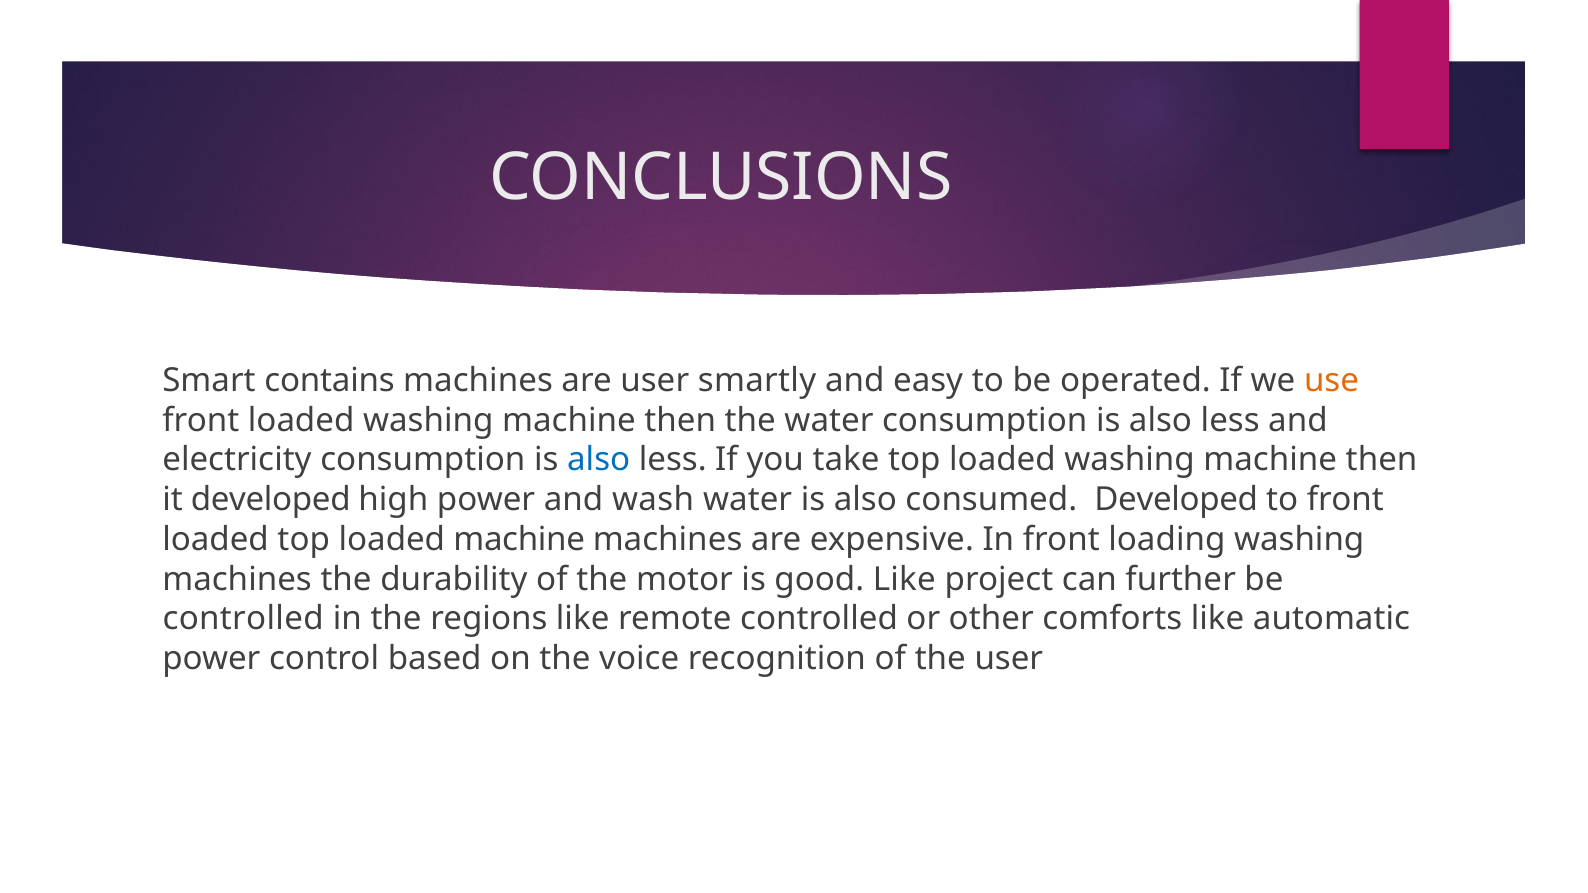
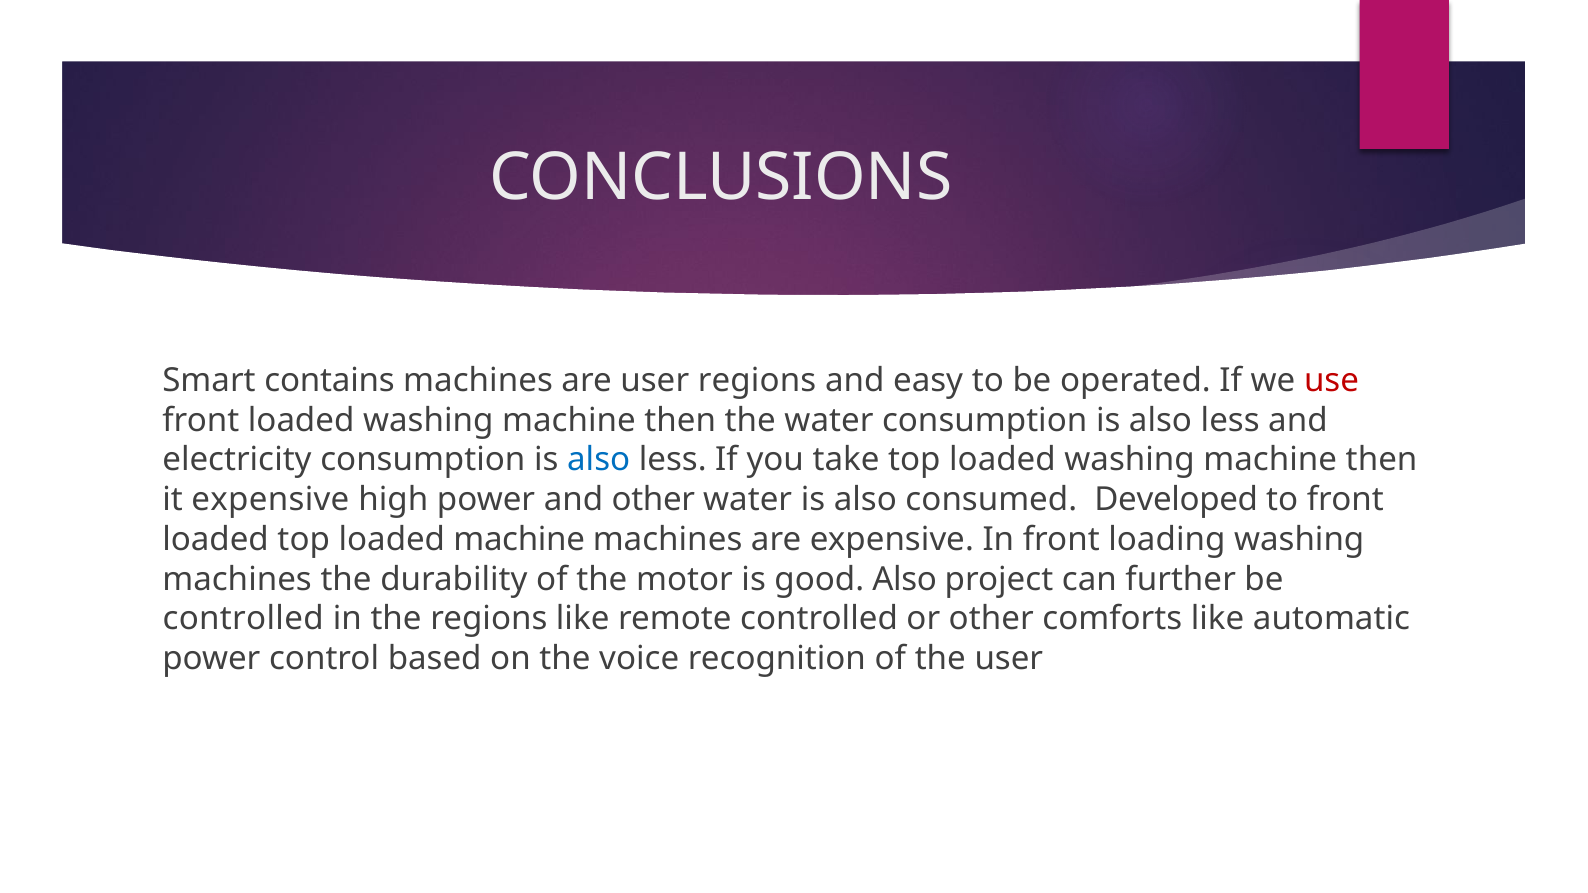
user smartly: smartly -> regions (757, 380)
use colour: orange -> red (1332, 380)
it developed: developed -> expensive (270, 500)
and wash: wash -> other (653, 500)
good Like: Like -> Also (905, 579)
